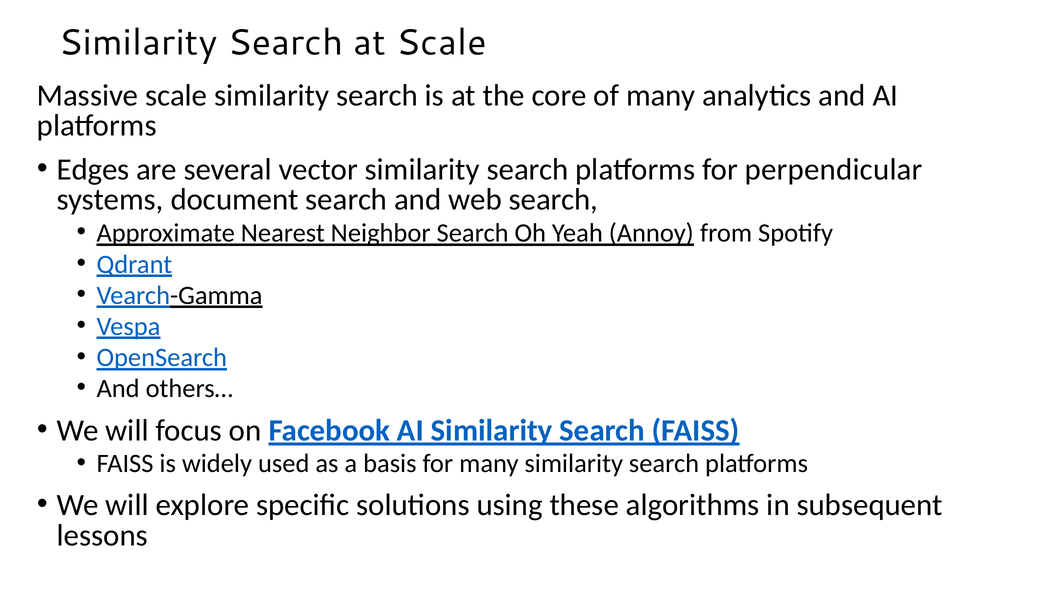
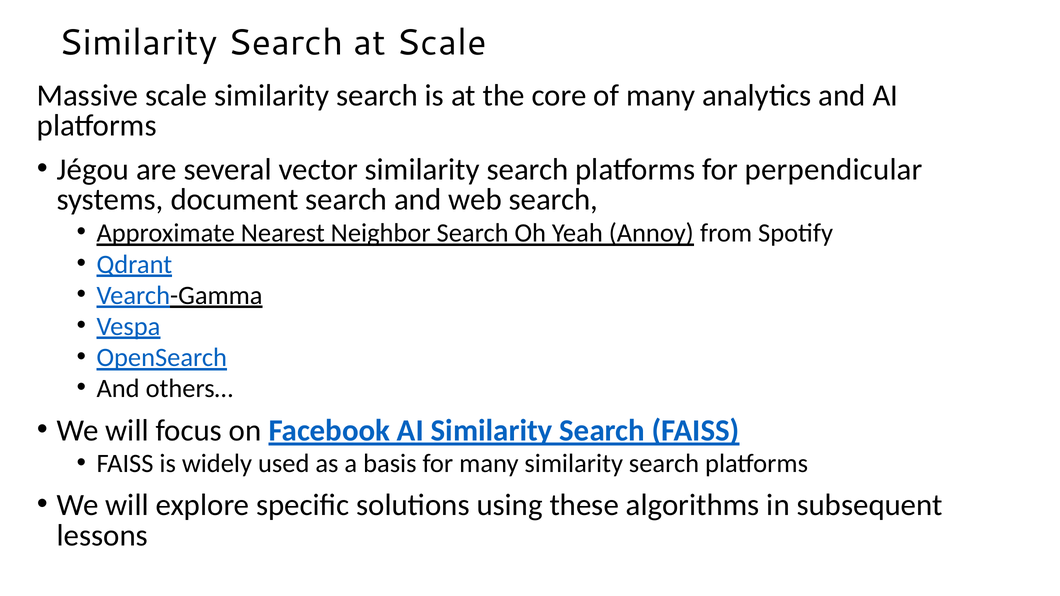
Edges: Edges -> Jégou (93, 170)
